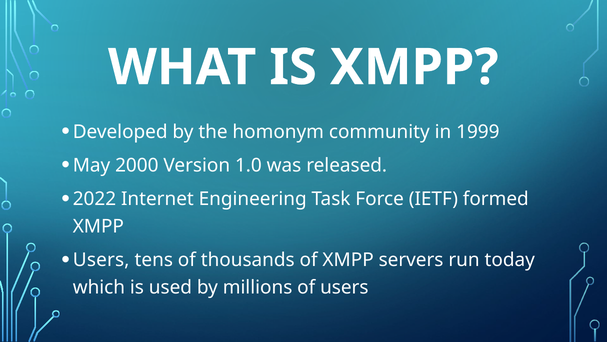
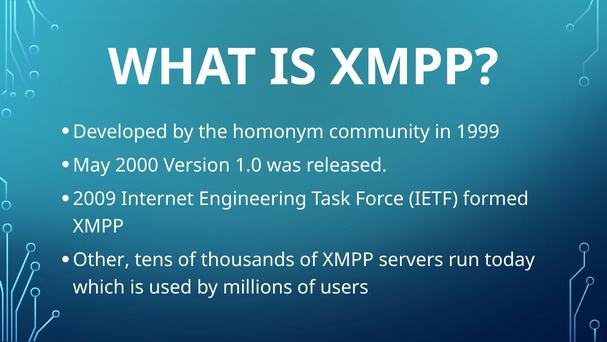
2022: 2022 -> 2009 (94, 199)
Users: Users -> Other (101, 260)
